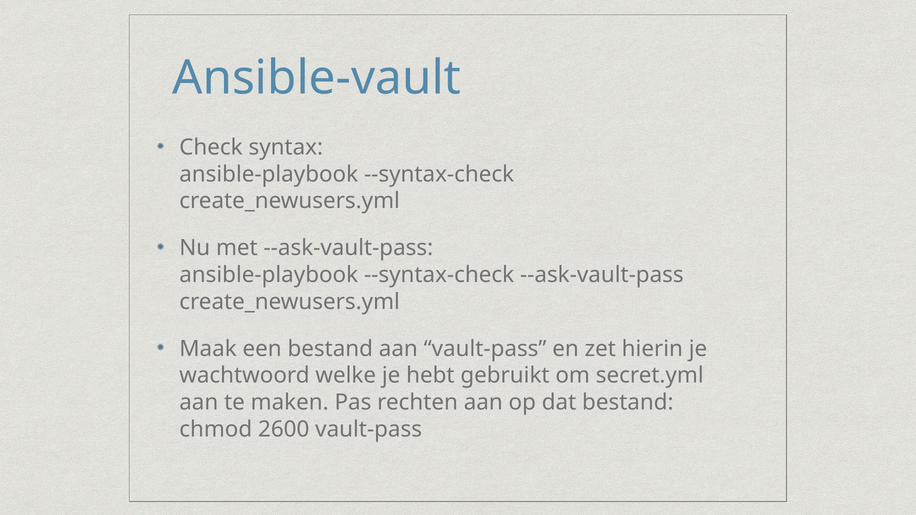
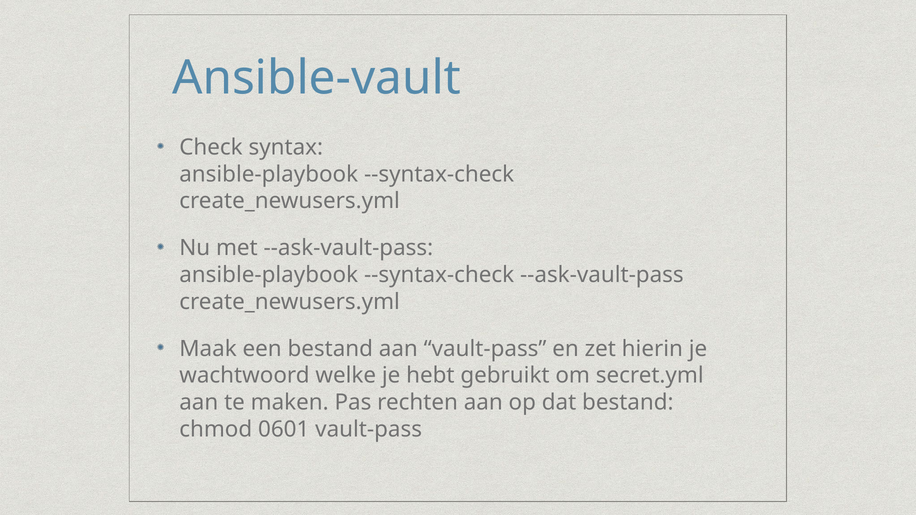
2600: 2600 -> 0601 (284, 430)
